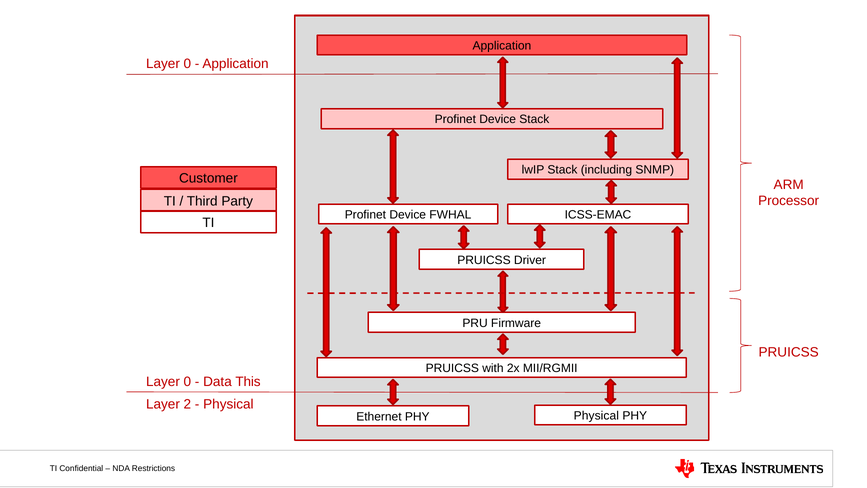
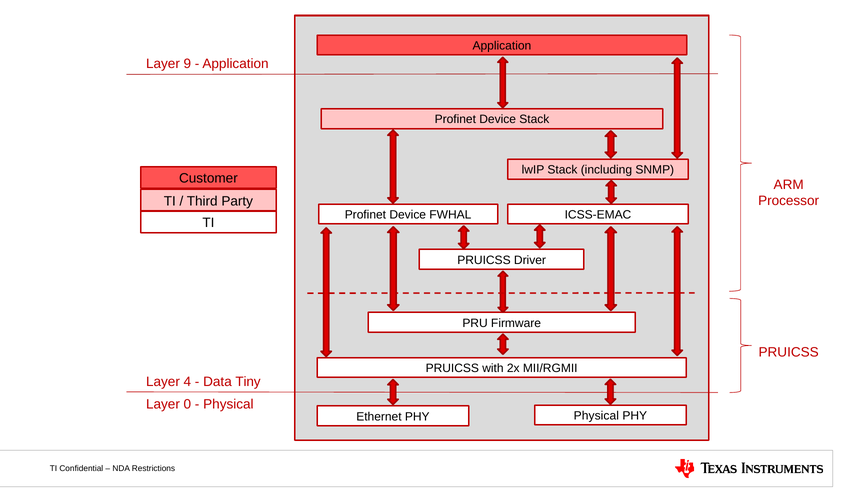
0: 0 -> 9 (187, 63)
0: 0 -> 4 (187, 381)
This: This -> Tiny (248, 381)
2: 2 -> 0 (187, 404)
